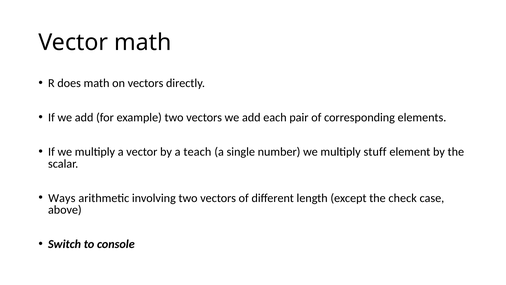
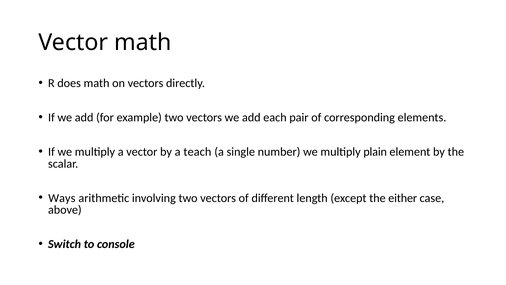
stuff: stuff -> plain (375, 152)
check: check -> either (403, 198)
